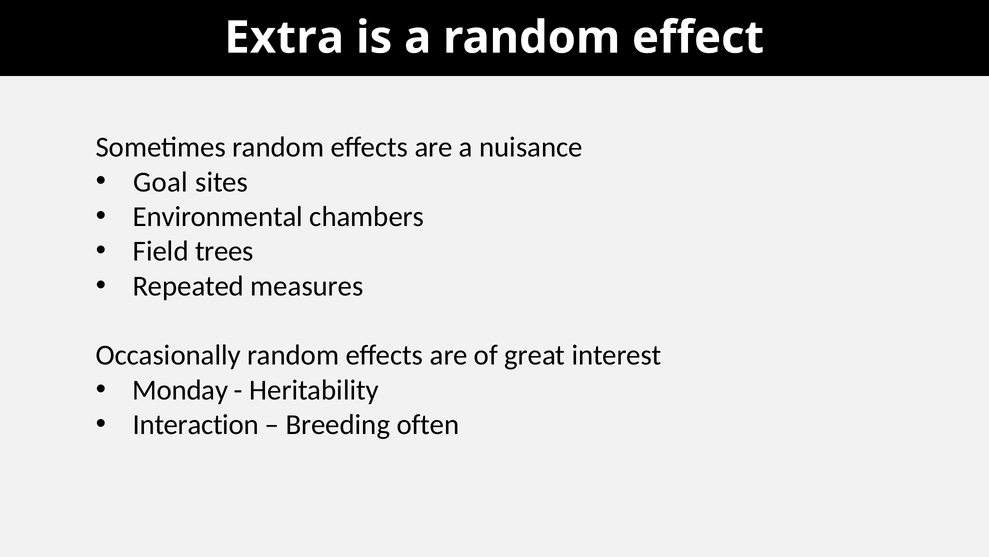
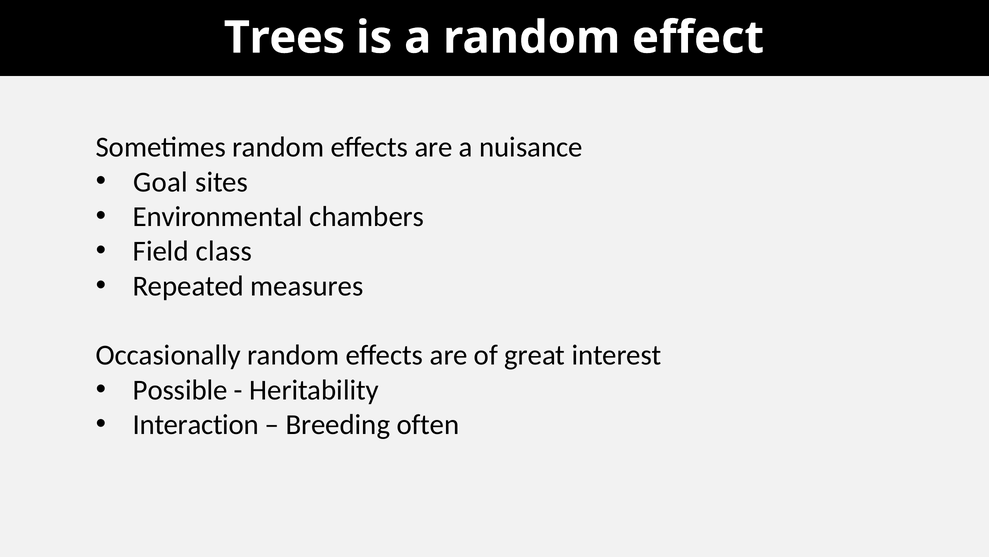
Extra: Extra -> Trees (285, 38)
trees: trees -> class (224, 251)
Monday: Monday -> Possible (180, 390)
